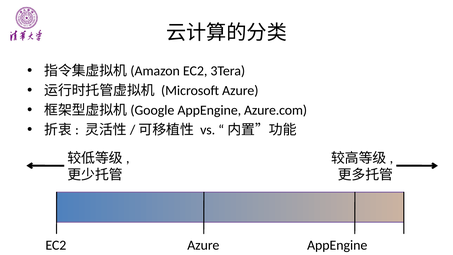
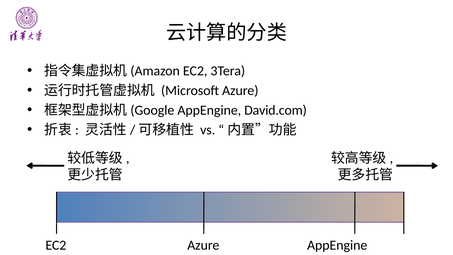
Azure.com: Azure.com -> David.com (276, 110)
